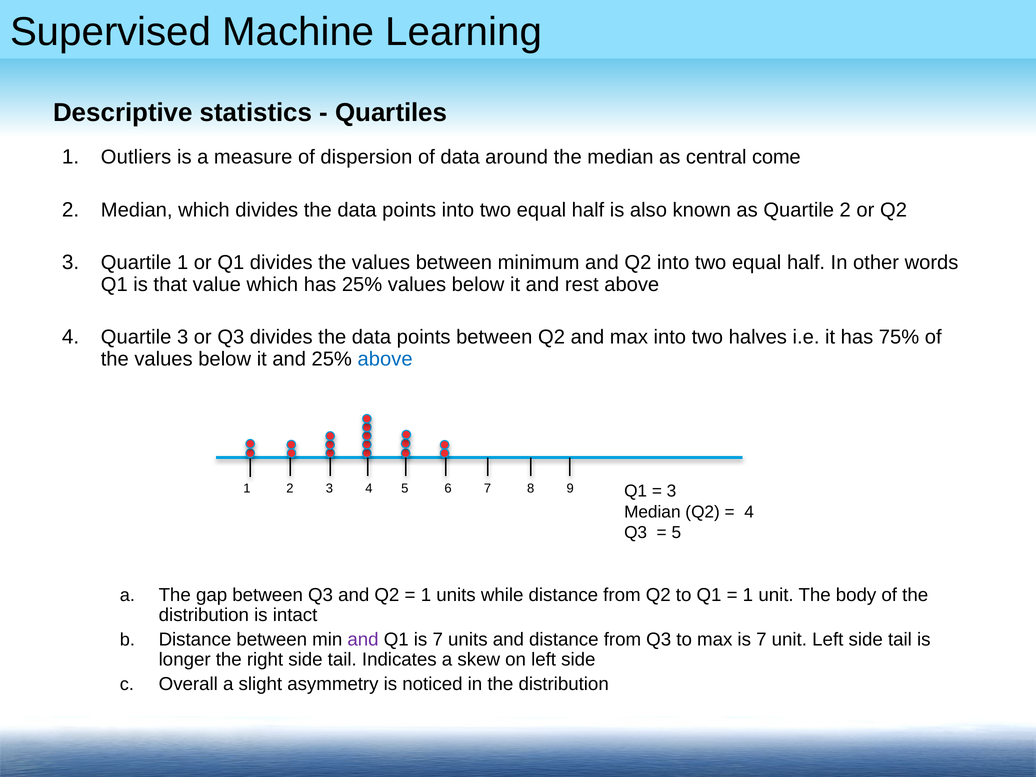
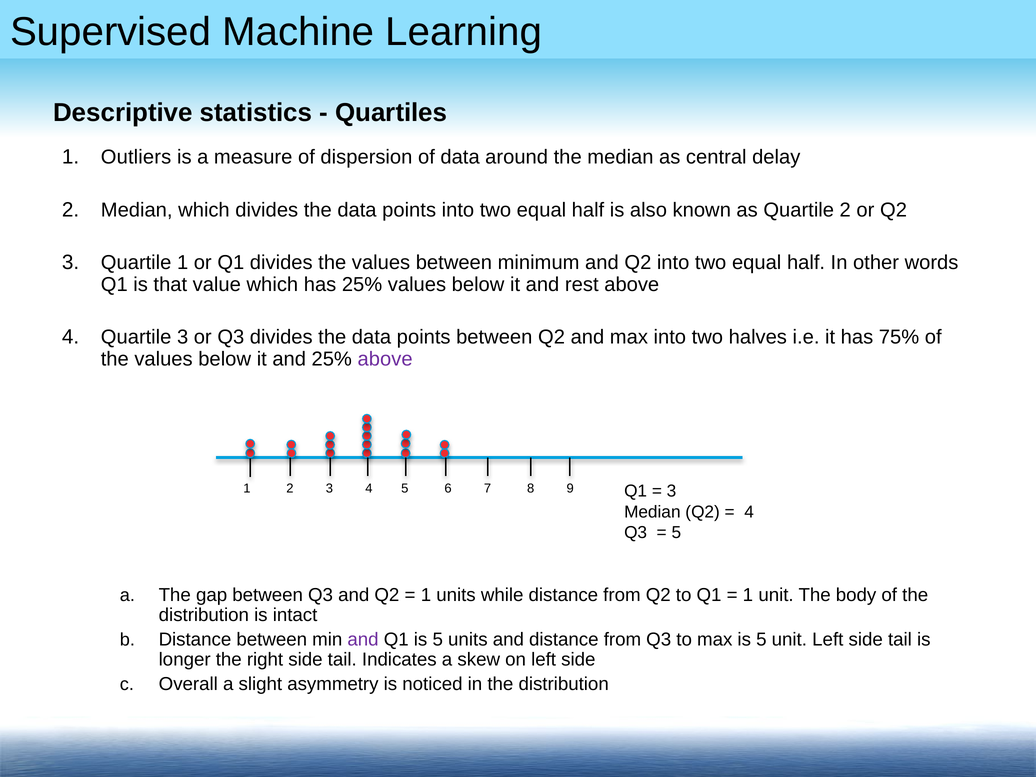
come: come -> delay (776, 157)
above colour: blue -> purple (385, 359)
Q1 is 7: 7 -> 5 (438, 639)
max is 7: 7 -> 5 (761, 639)
